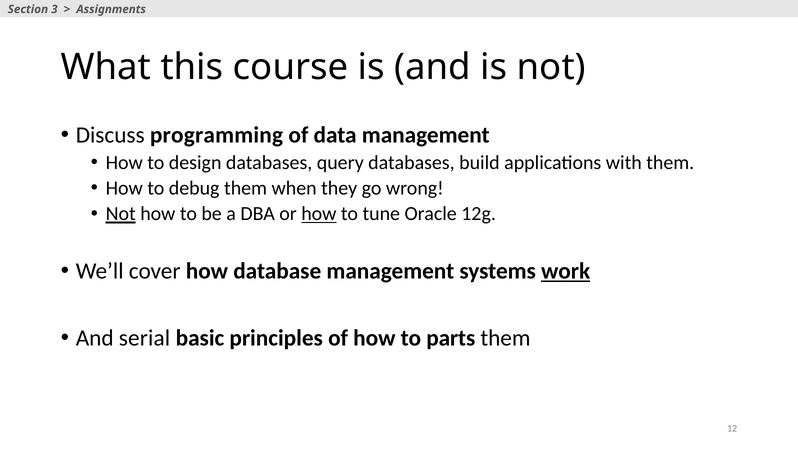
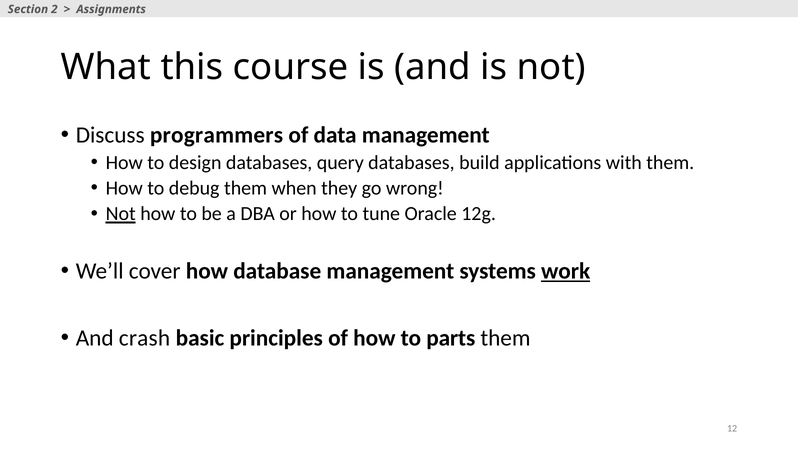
3: 3 -> 2 (54, 9)
programming: programming -> programmers (216, 135)
how underline: present -> none (319, 214)
serial: serial -> crash (144, 338)
